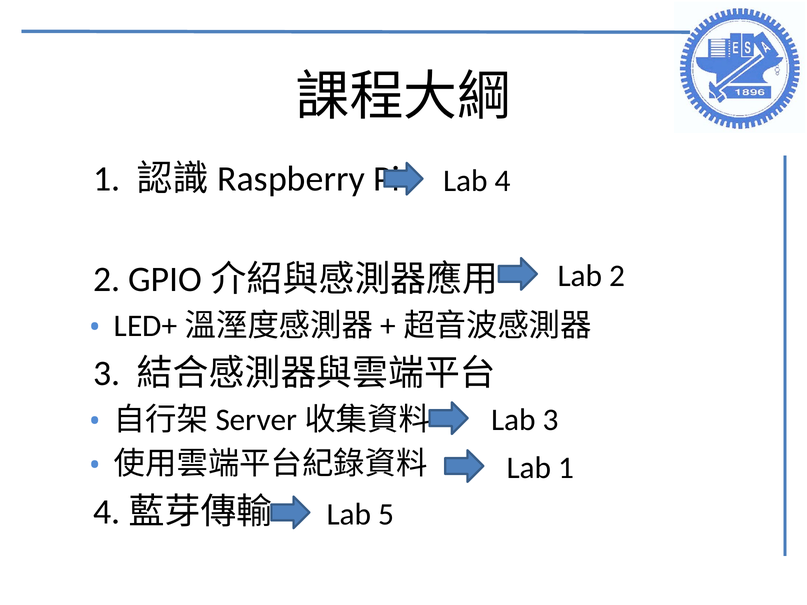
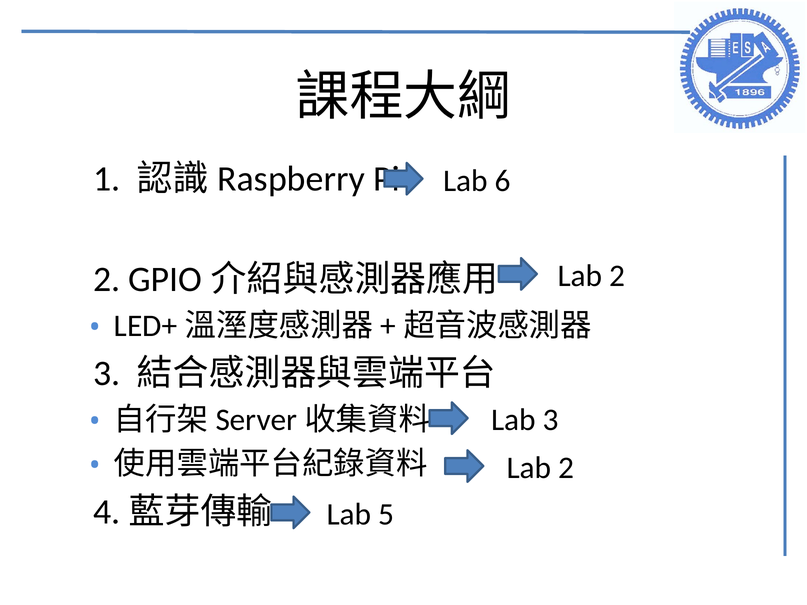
4: 4 -> 6 (503, 181)
1: 1 -> 2 (566, 468)
